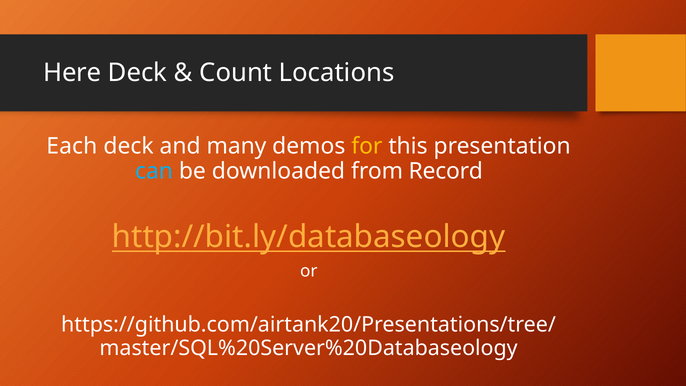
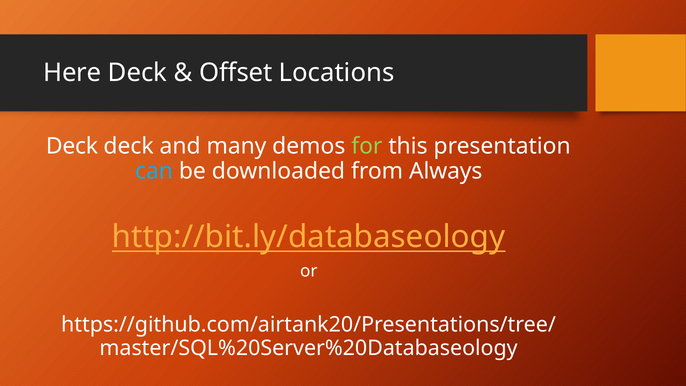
Count: Count -> Offset (236, 73)
Each: Each -> Deck (72, 146)
for colour: yellow -> light green (367, 146)
Record: Record -> Always (446, 171)
